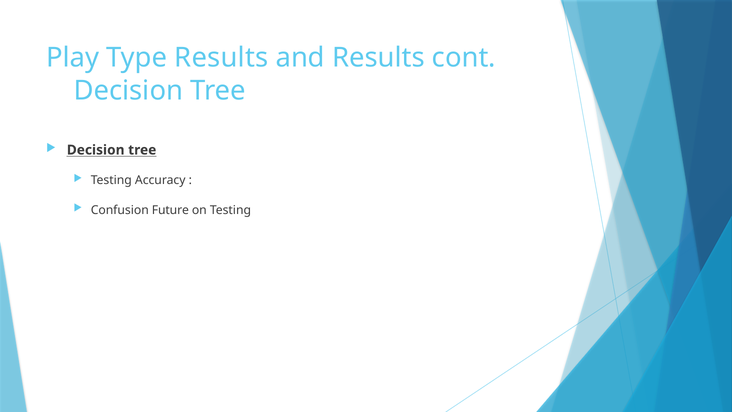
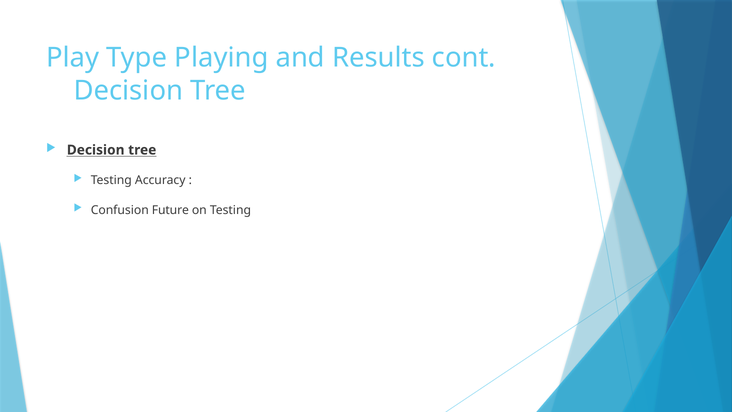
Type Results: Results -> Playing (221, 58)
